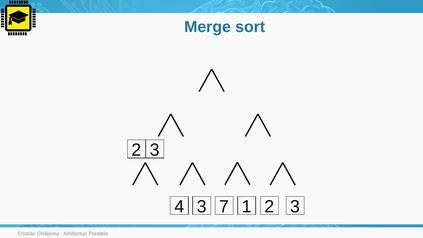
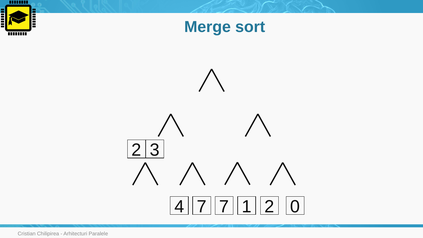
4 3: 3 -> 7 (202, 207)
1 2 3: 3 -> 0 (295, 207)
